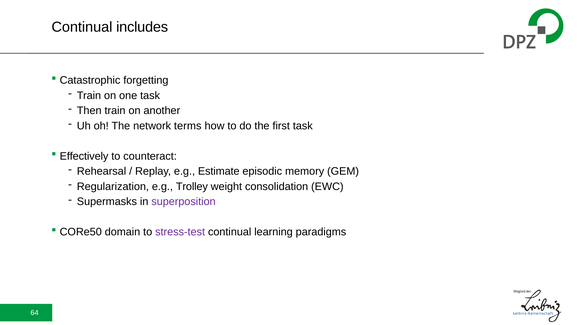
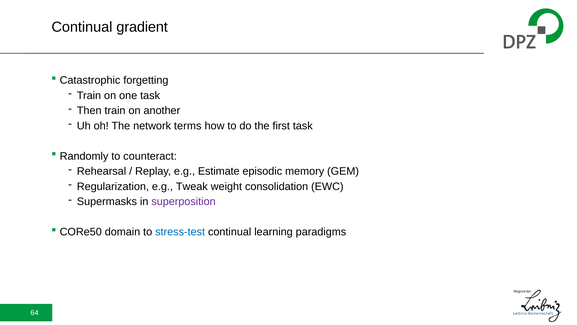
includes: includes -> gradient (142, 27)
Effectively: Effectively -> Randomly (84, 156)
Trolley: Trolley -> Tweak (192, 186)
stress-test colour: purple -> blue (180, 232)
